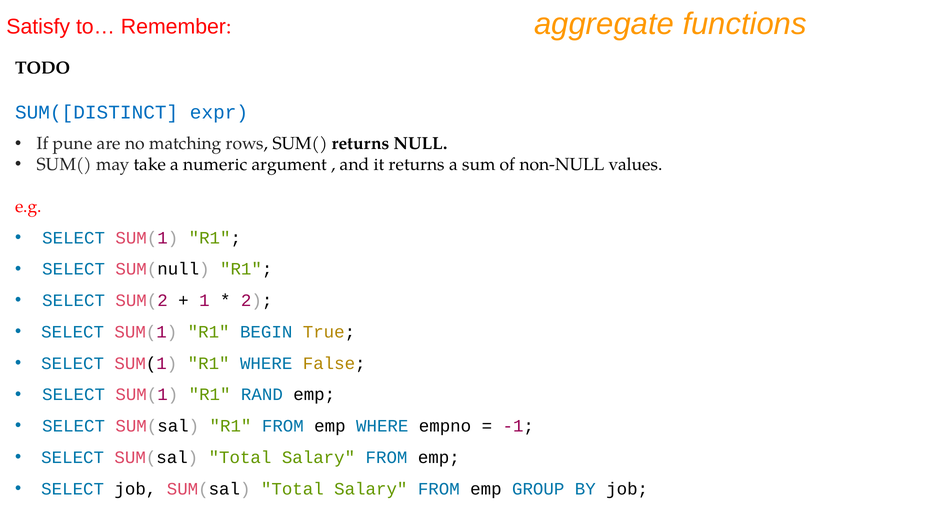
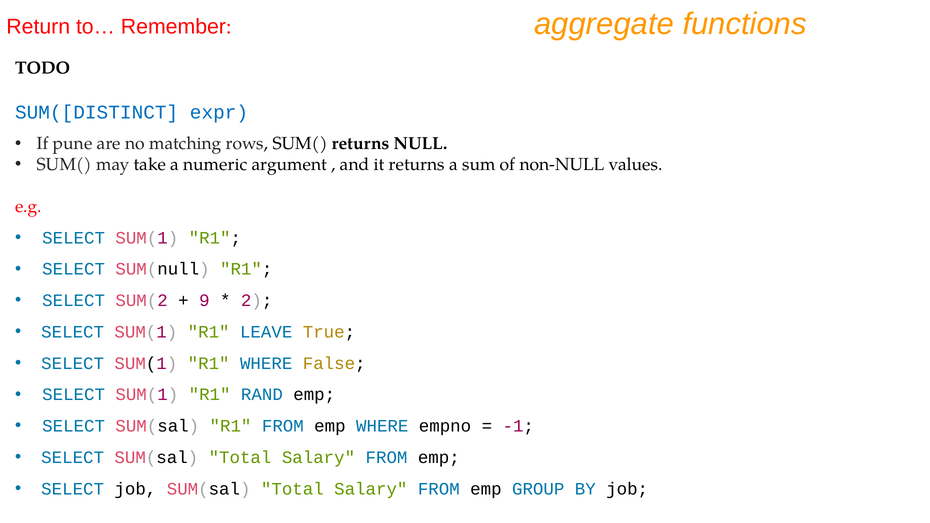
Satisfy: Satisfy -> Return (38, 27)
1: 1 -> 9 (204, 301)
BEGIN: BEGIN -> LEAVE (266, 332)
